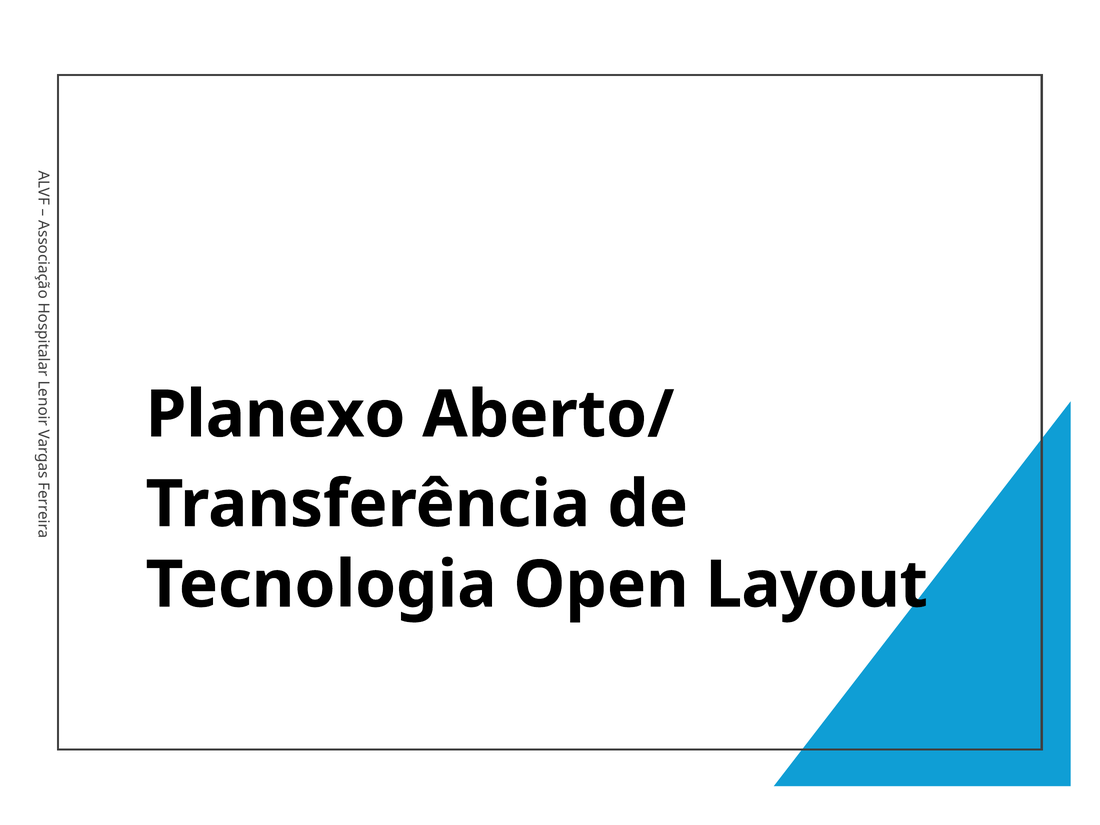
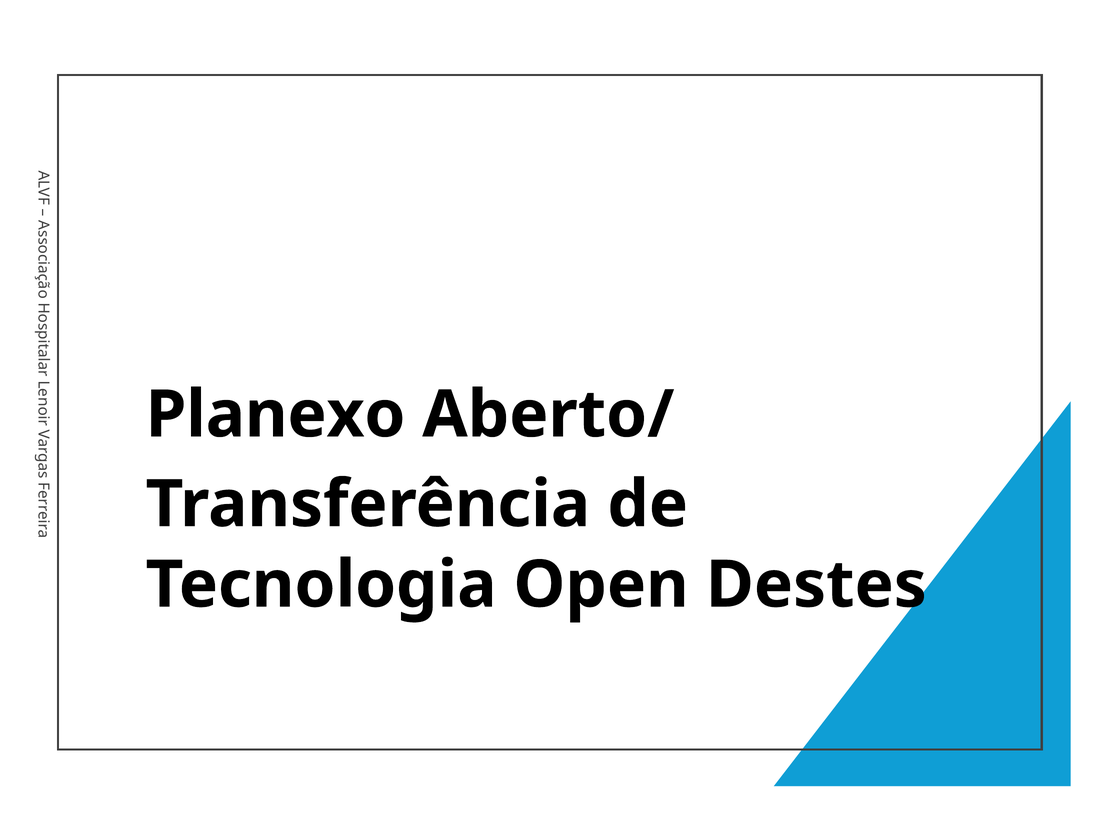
Layout: Layout -> Destes (816, 585)
